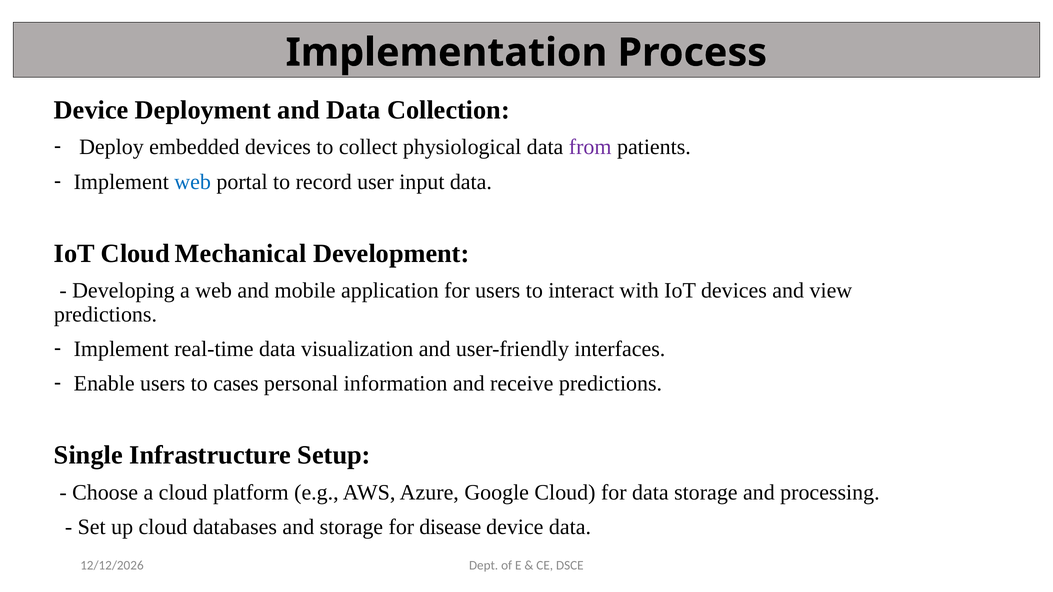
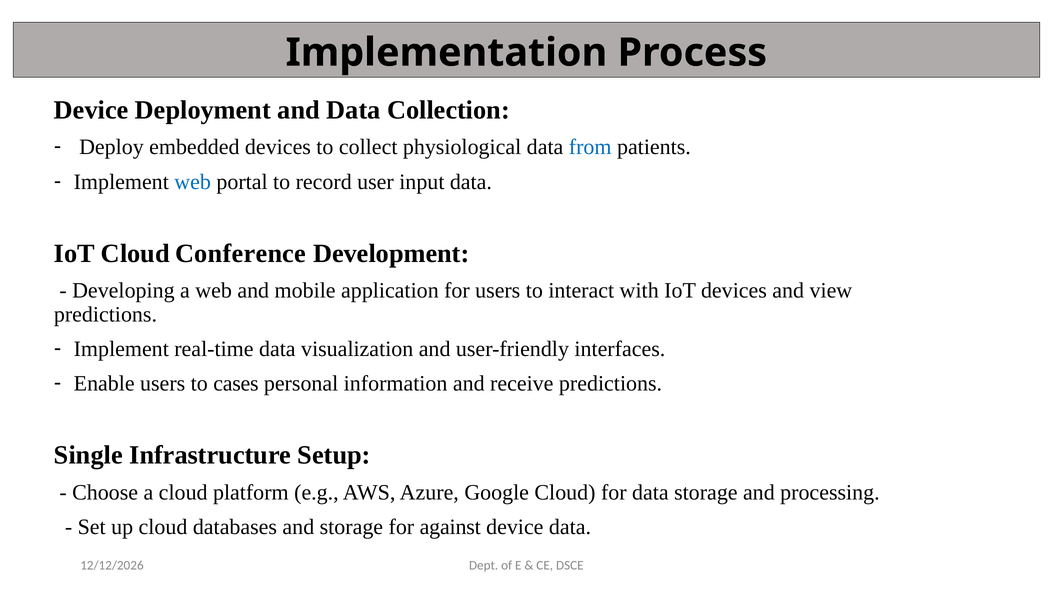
from colour: purple -> blue (590, 147)
Mechanical: Mechanical -> Conference (241, 254)
disease: disease -> against (450, 527)
